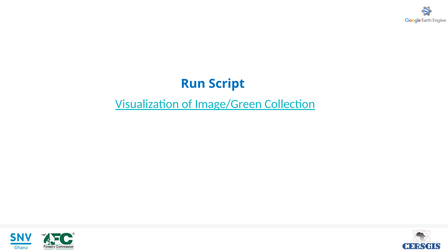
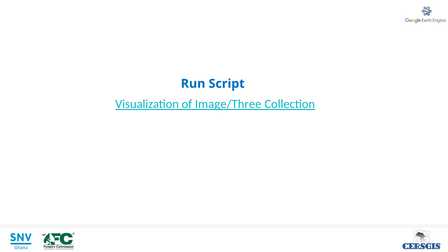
Image/Green: Image/Green -> Image/Three (228, 104)
